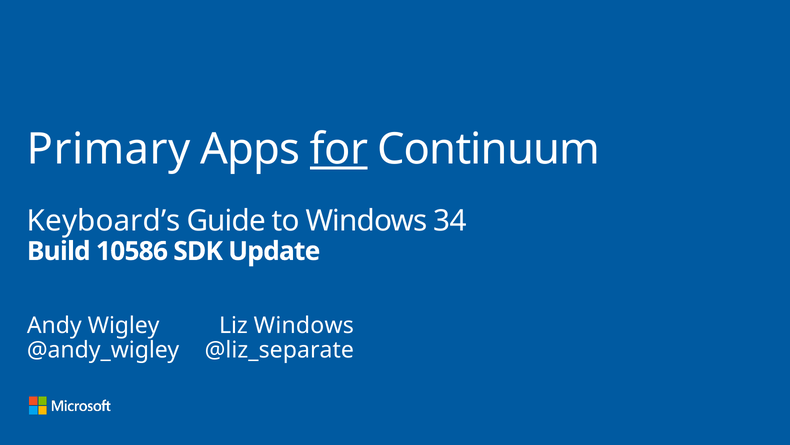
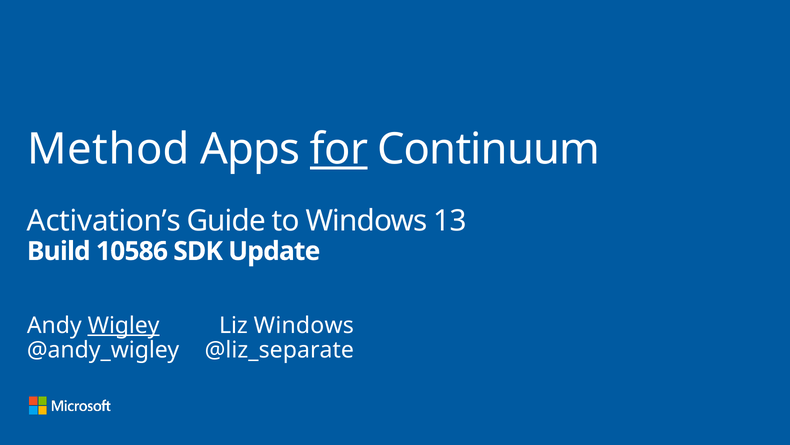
Primary: Primary -> Method (109, 149)
Keyboard’s: Keyboard’s -> Activation’s (104, 221)
34: 34 -> 13 (450, 221)
Wigley underline: none -> present (124, 325)
